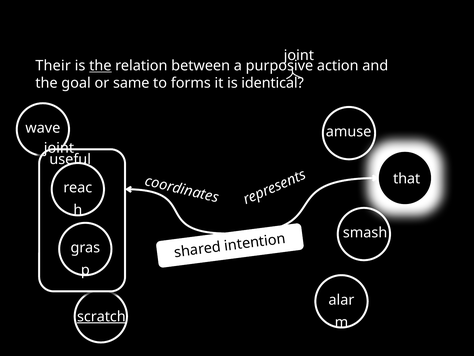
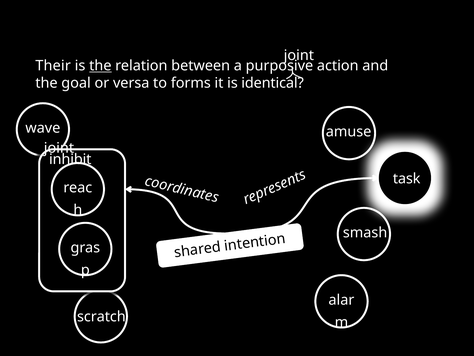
same: same -> versa (131, 83)
useful: useful -> inhibit (70, 159)
that: that -> task (407, 179)
scratch underline: present -> none (101, 316)
